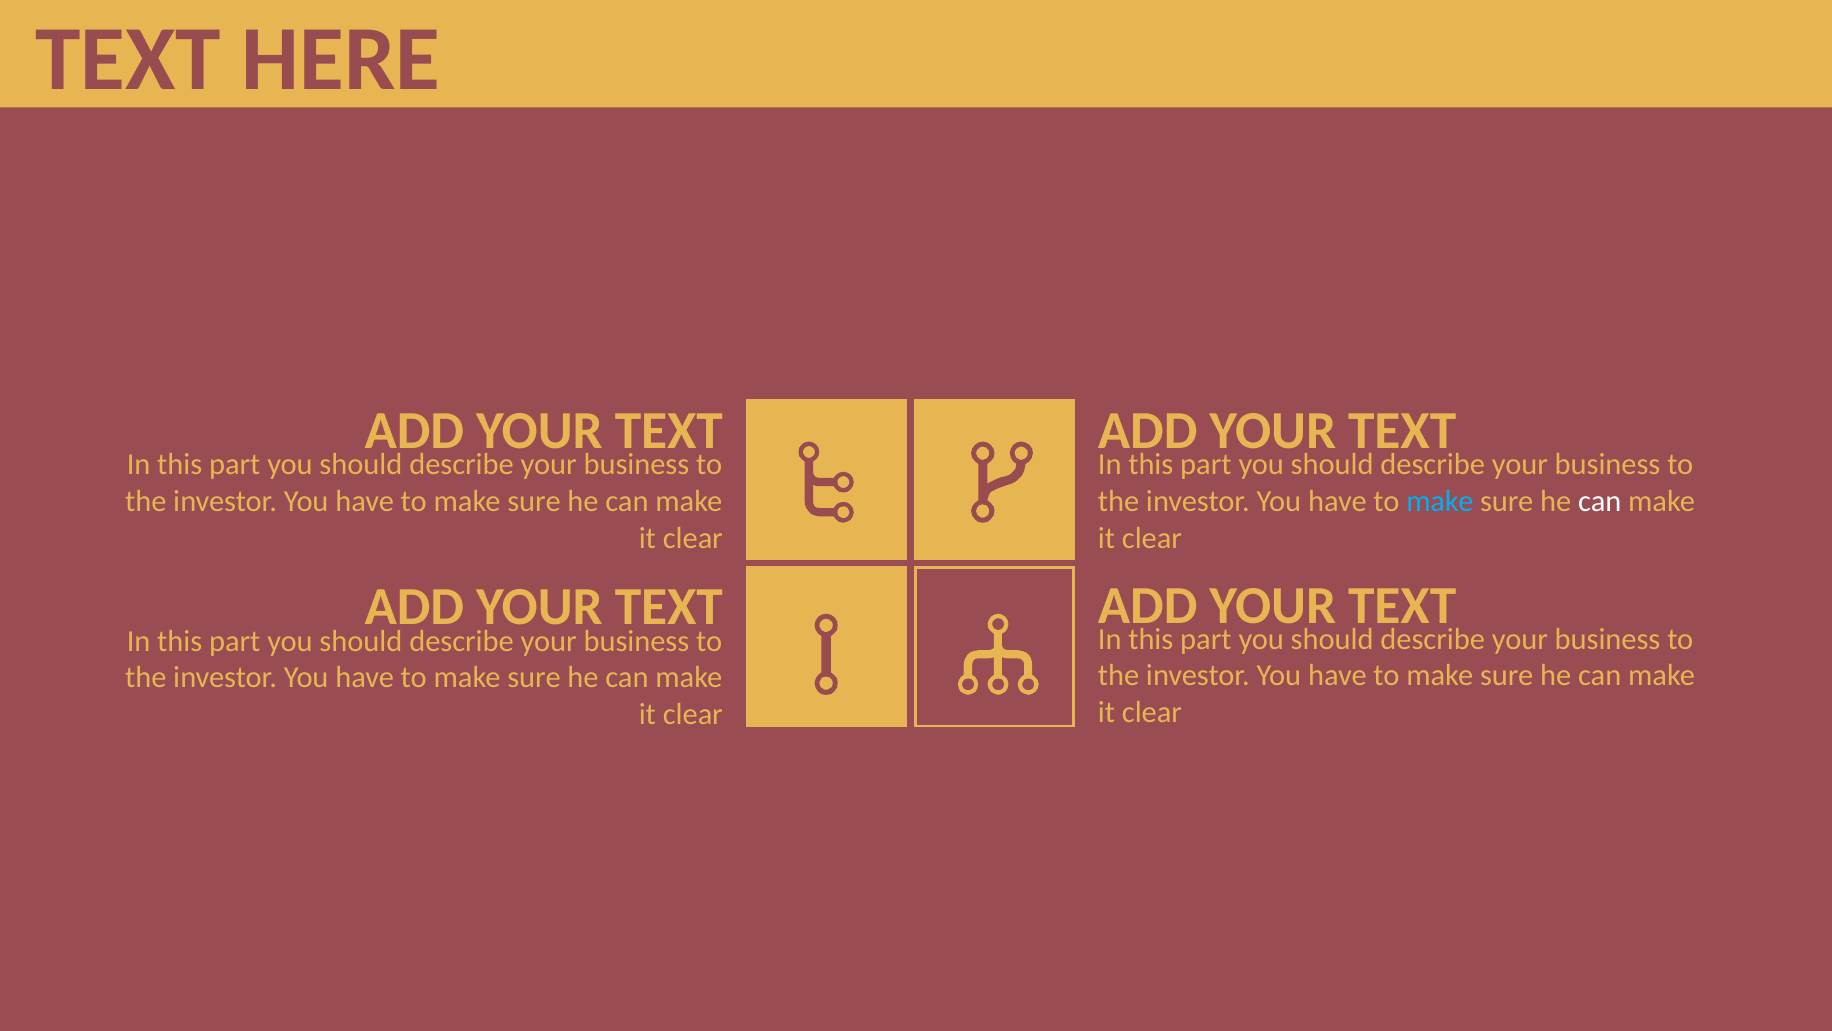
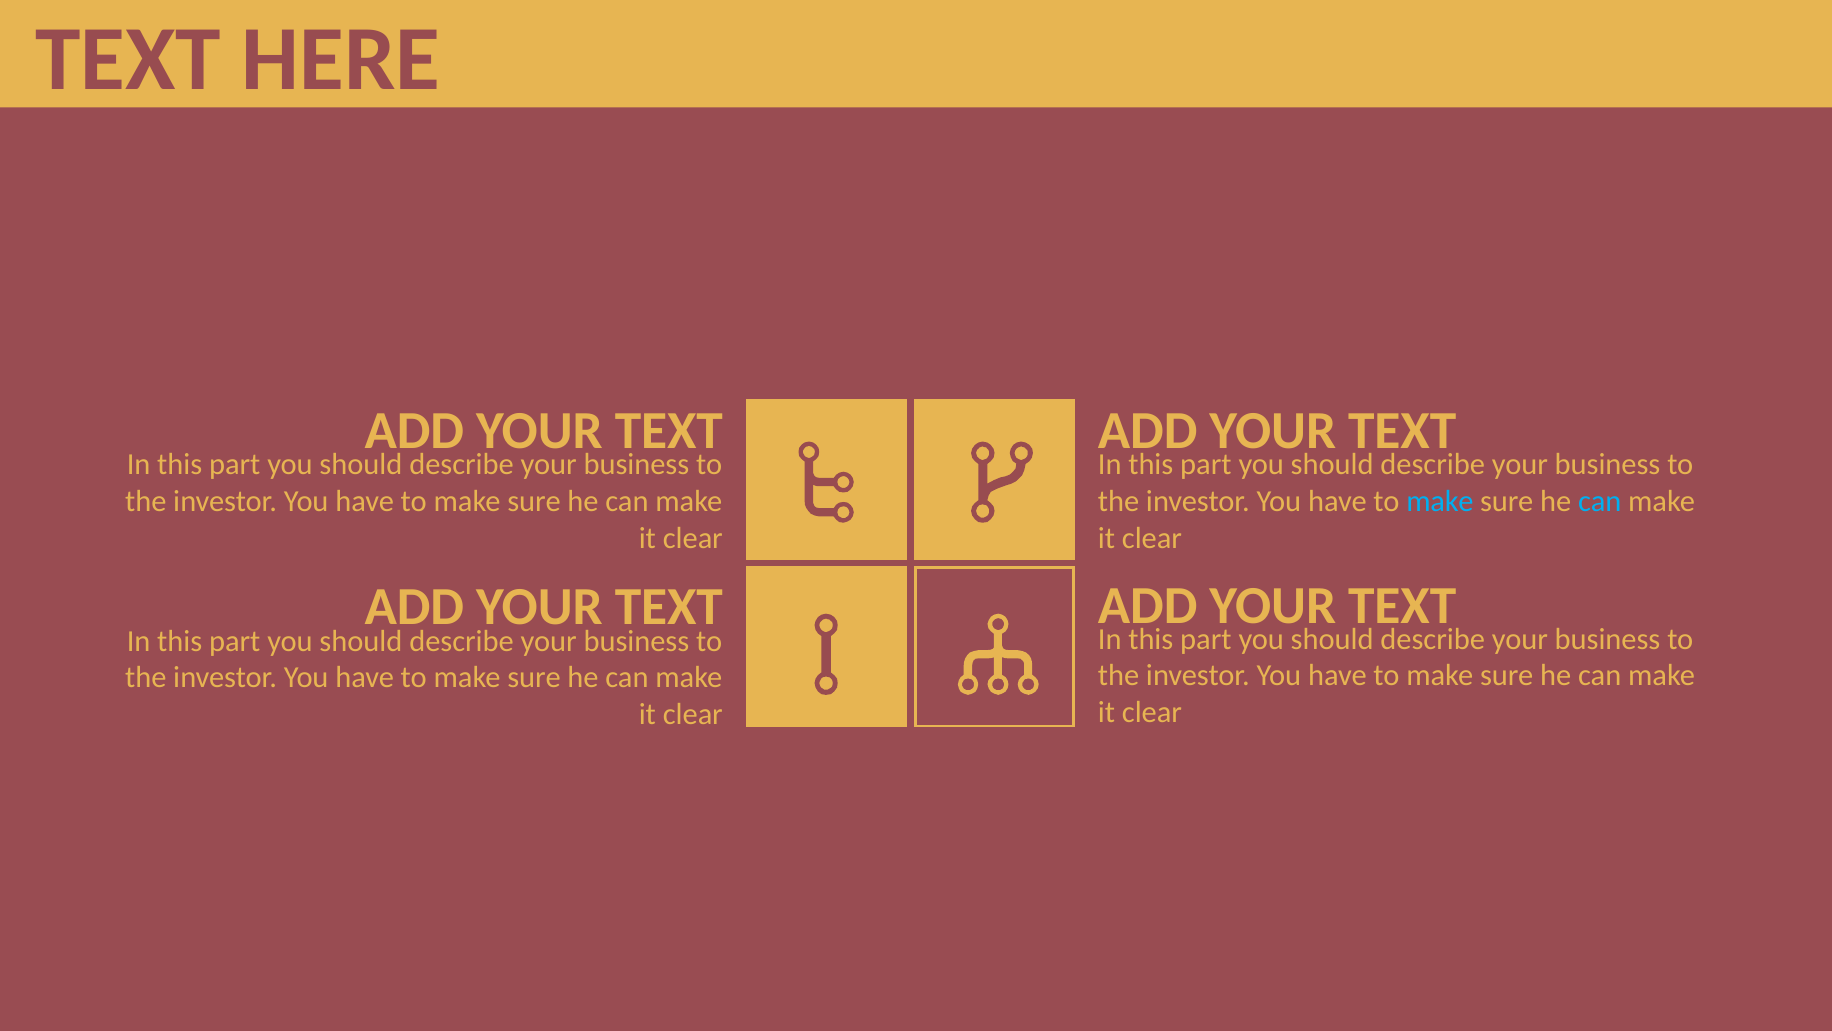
can colour: white -> light blue (1600, 501)
